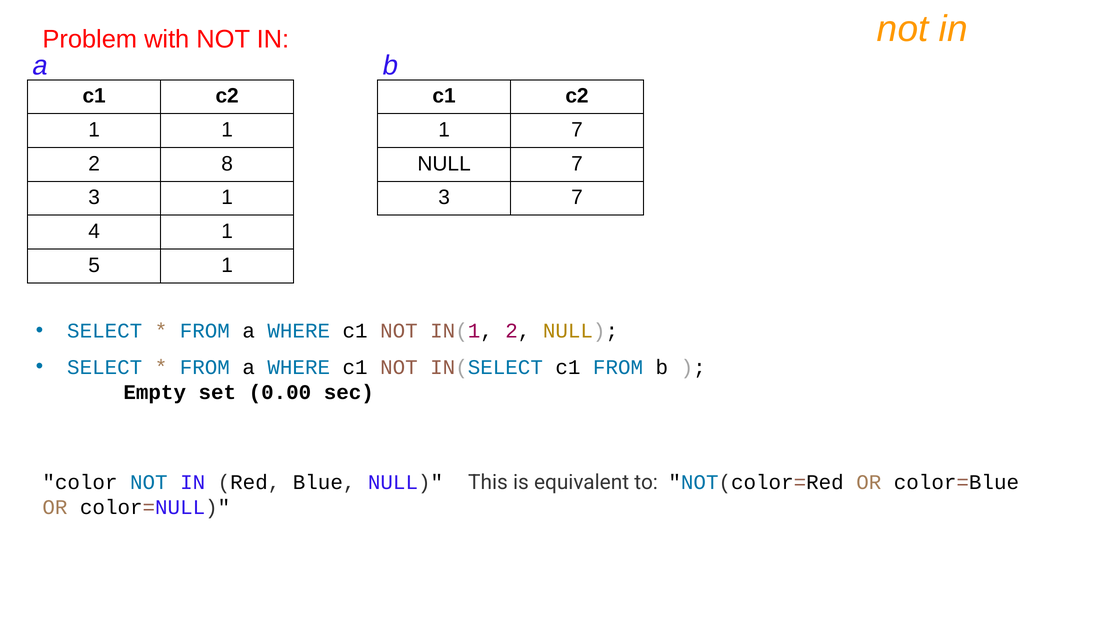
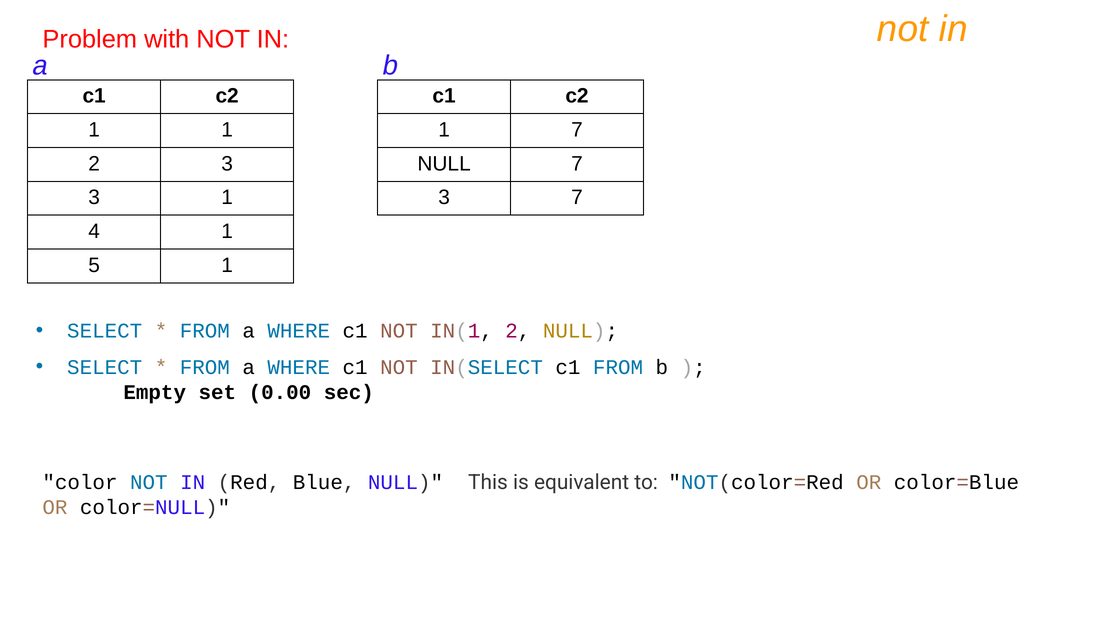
2 8: 8 -> 3 (227, 164)
